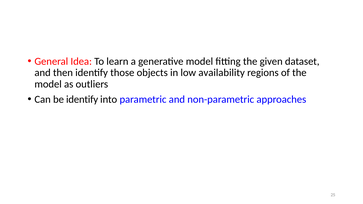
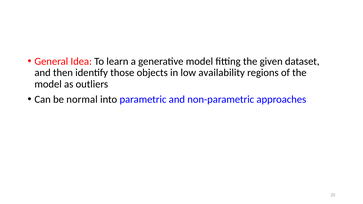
be identify: identify -> normal (82, 99)
